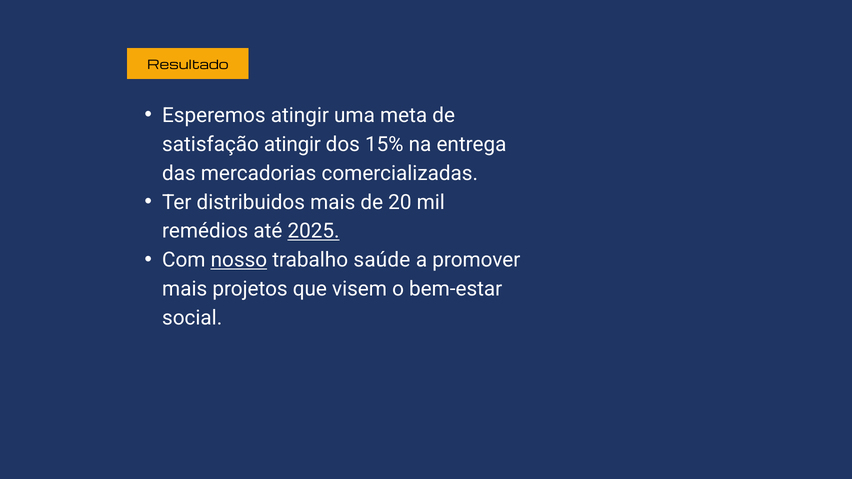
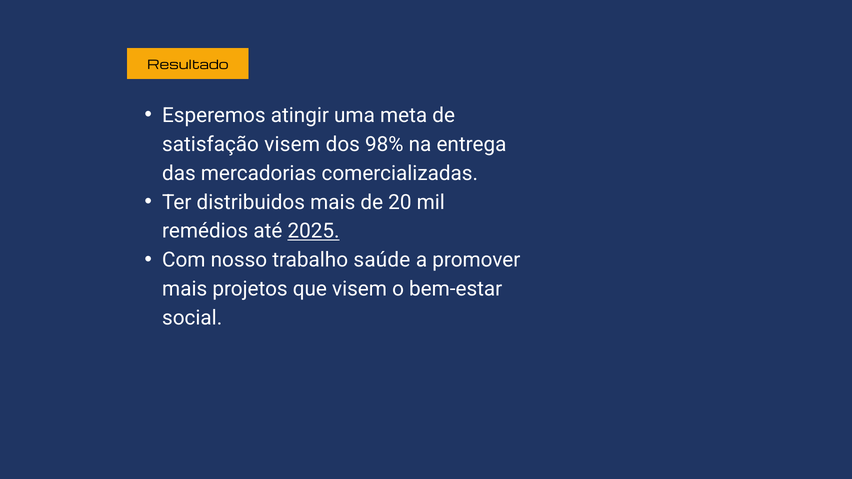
satisfação atingir: atingir -> visem (292, 144)
15%: 15% -> 98% (384, 144)
nosso underline: present -> none (239, 260)
